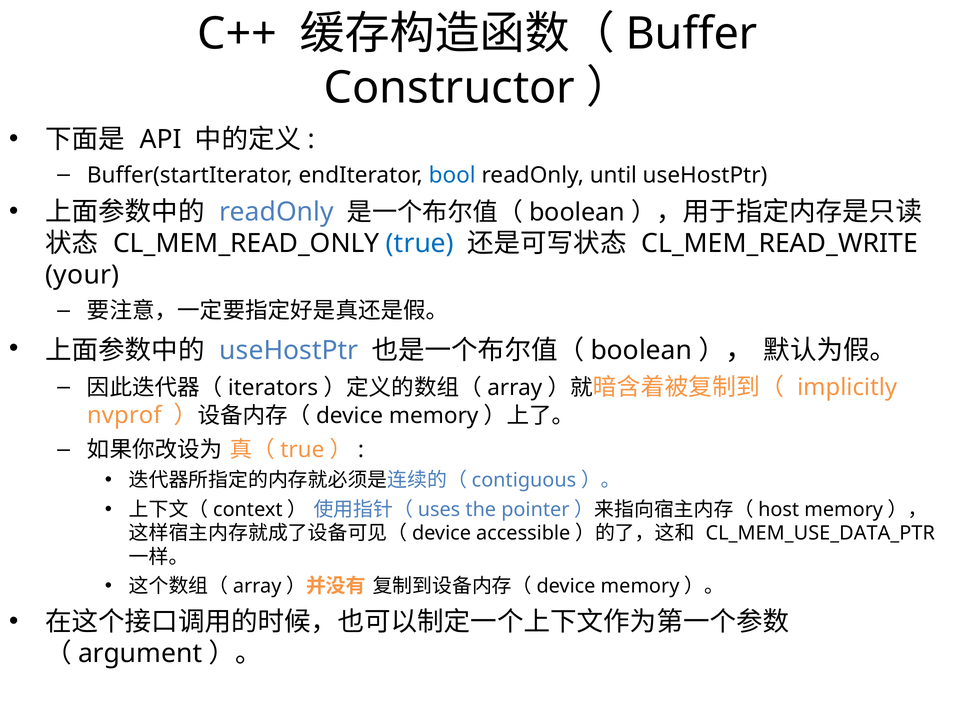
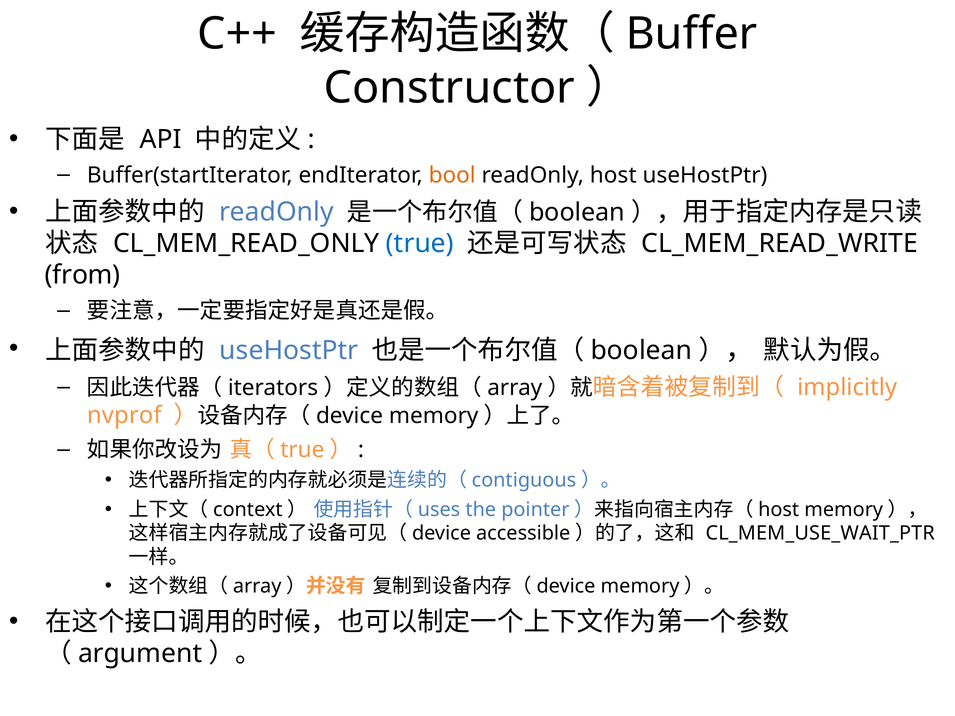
bool colour: blue -> orange (452, 175)
until: until -> host (613, 175)
your: your -> from (83, 275)
CL_MEM_USE_DATA_PTR: CL_MEM_USE_DATA_PTR -> CL_MEM_USE_WAIT_PTR (820, 534)
